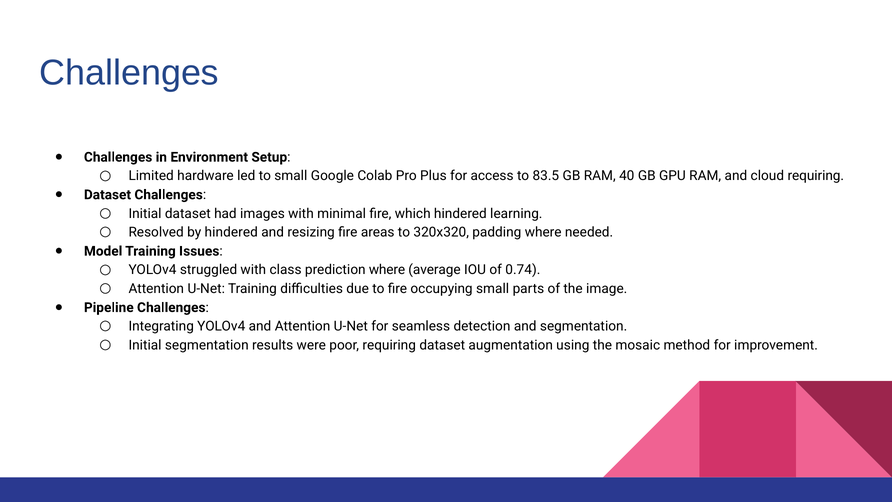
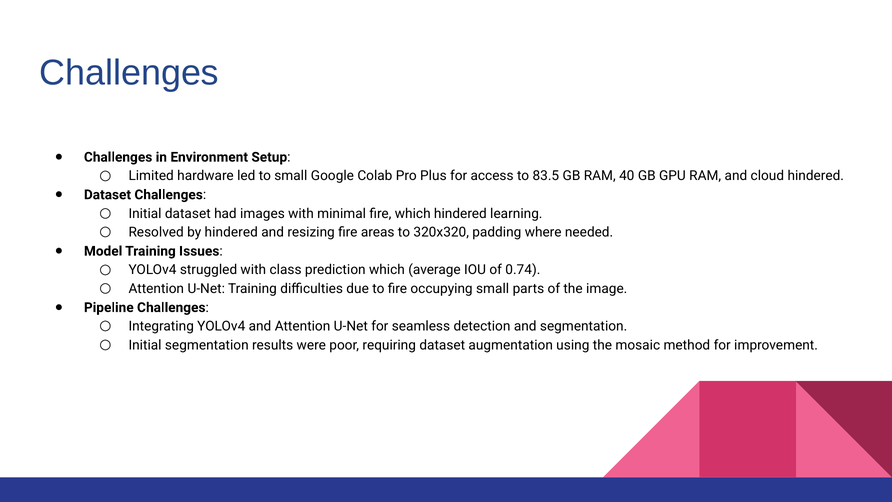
cloud requiring: requiring -> hindered (816, 176)
prediction where: where -> which (387, 270)
